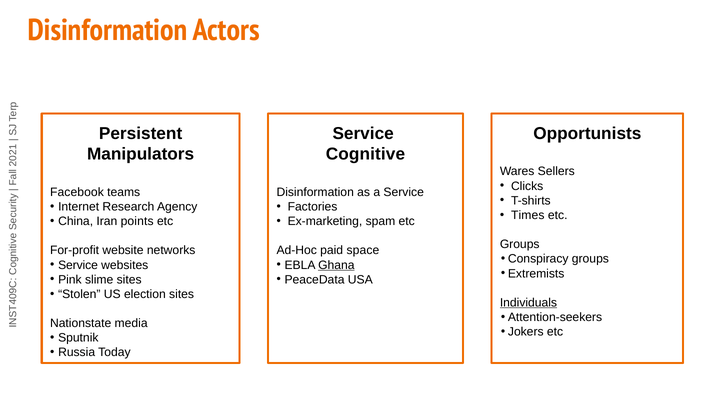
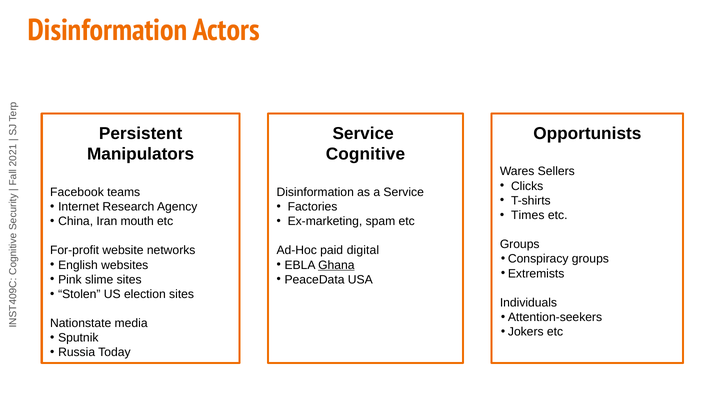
points: points -> mouth (137, 221)
space: space -> digital (363, 250)
Service: Service -> English (78, 265)
Individuals underline: present -> none (528, 302)
